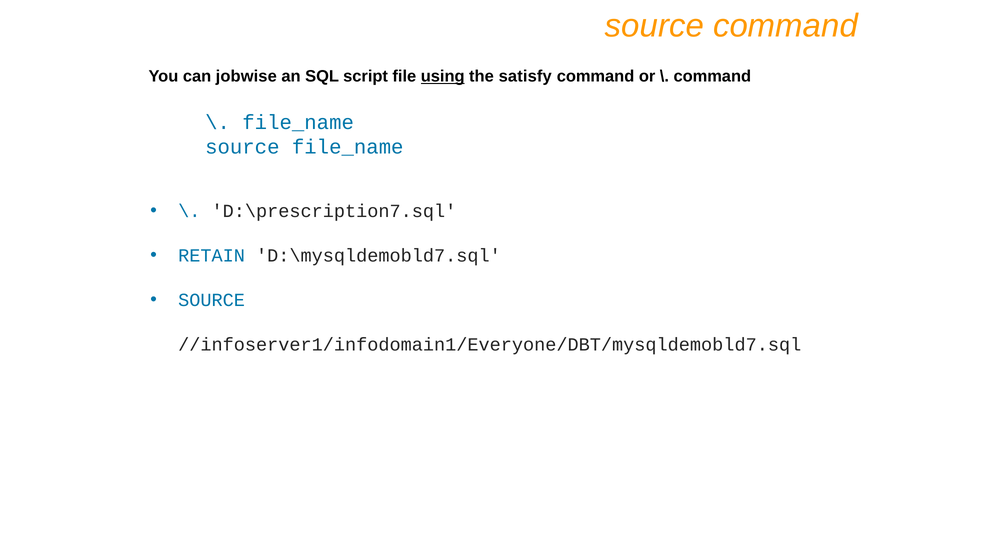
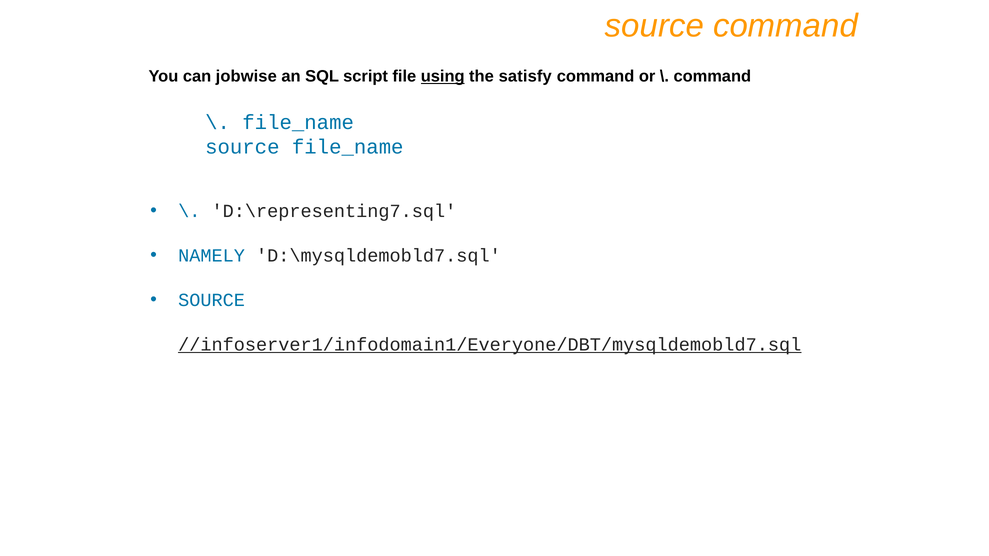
D:\prescription7.sql: D:\prescription7.sql -> D:\representing7.sql (334, 211)
RETAIN: RETAIN -> NAMELY (212, 256)
//infoserver1/infodomain1/Everyone/DBT/mysqldemobld7.sql underline: none -> present (490, 345)
